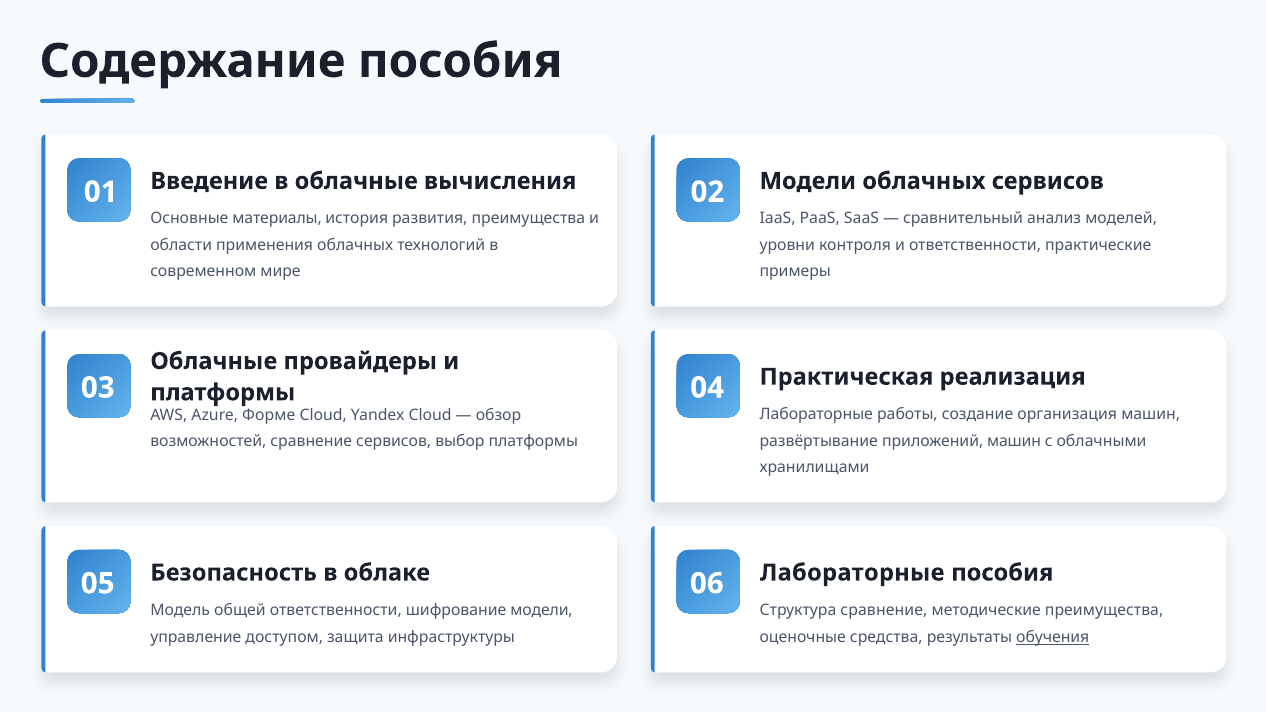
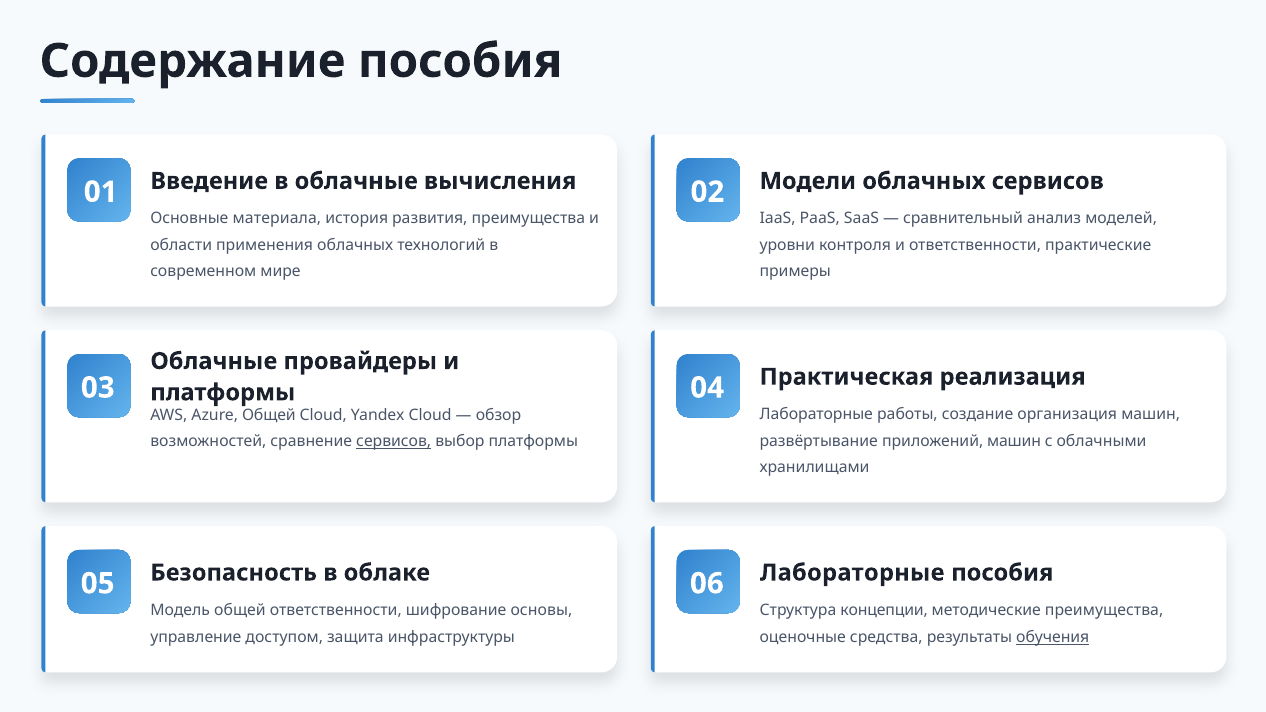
материалы: материалы -> материала (277, 219)
Azure Форме: Форме -> Общей (269, 415)
сервисов underline: none -> present (394, 441)
шифрование модели: модели -> основы (541, 611)
Структура сравнение: сравнение -> концепции (884, 611)
